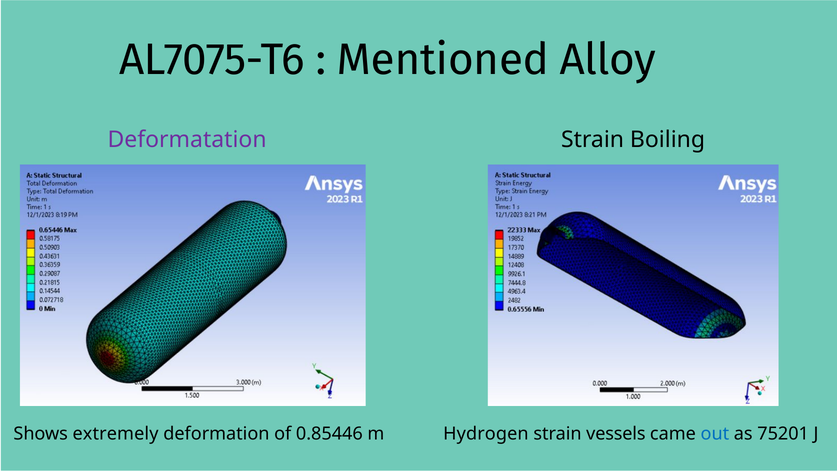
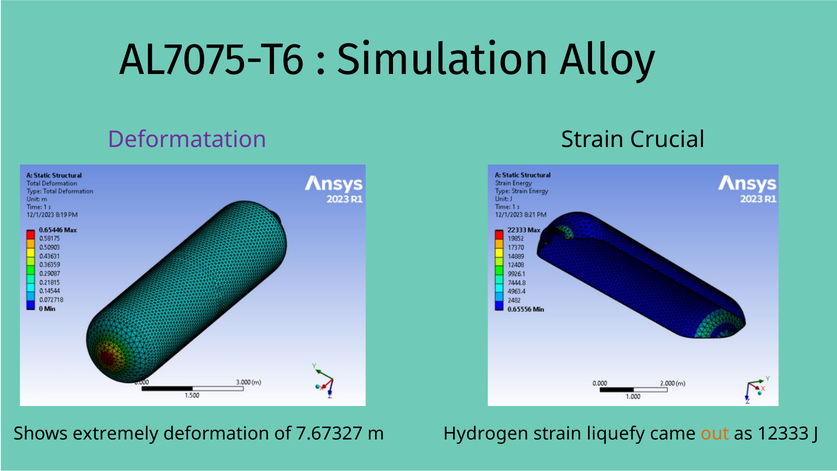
Mentioned: Mentioned -> Simulation (443, 60)
Boiling: Boiling -> Crucial (667, 140)
0.85446: 0.85446 -> 7.67327 (329, 434)
vessels: vessels -> liquefy (616, 434)
out colour: blue -> orange (715, 434)
75201: 75201 -> 12333 (783, 434)
